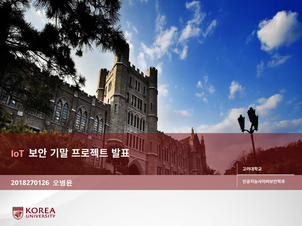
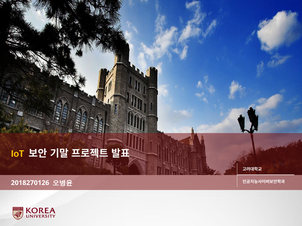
IoT colour: pink -> yellow (17, 154)
